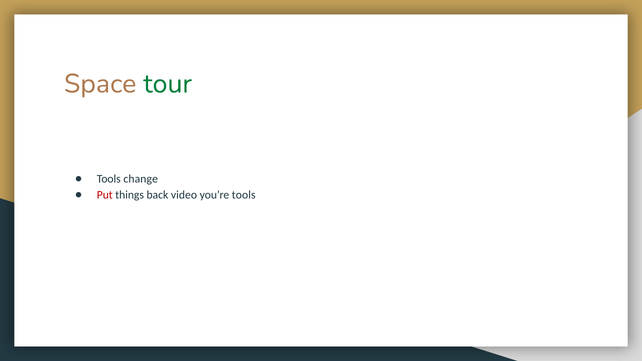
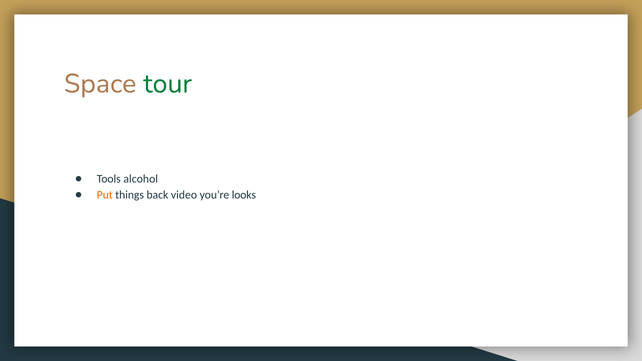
change: change -> alcohol (141, 179)
Put colour: red -> orange (105, 195)
you’re tools: tools -> looks (244, 195)
